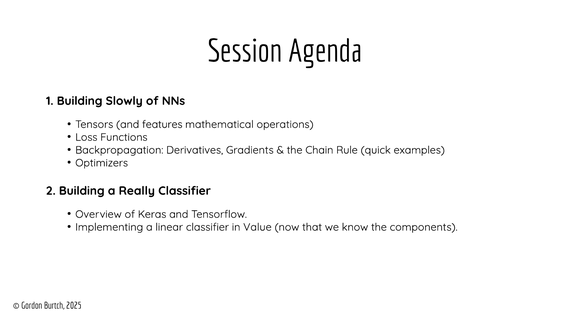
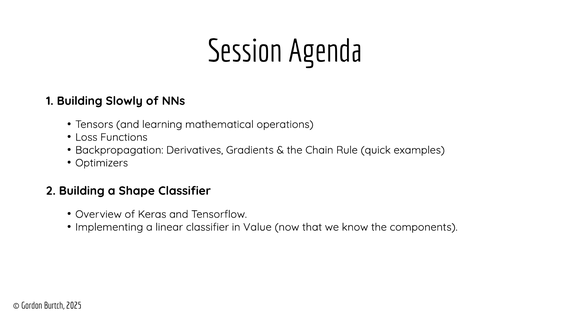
features: features -> learning (162, 124)
Really: Really -> Shape (137, 191)
